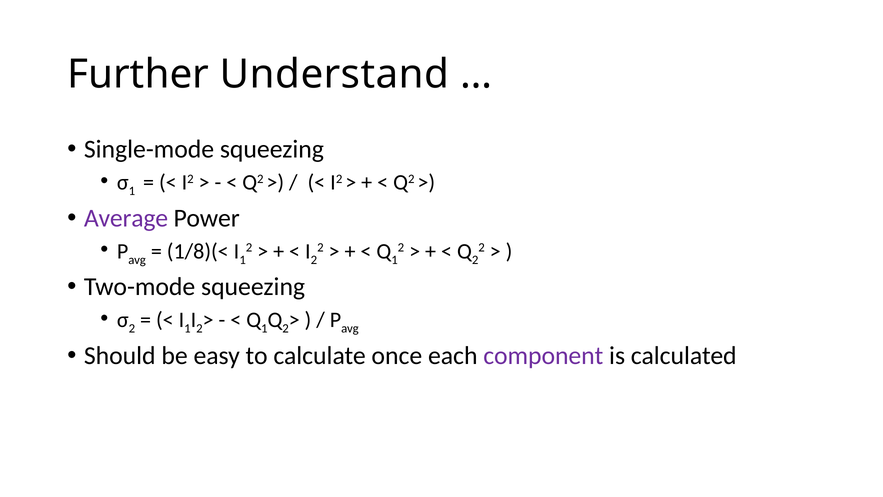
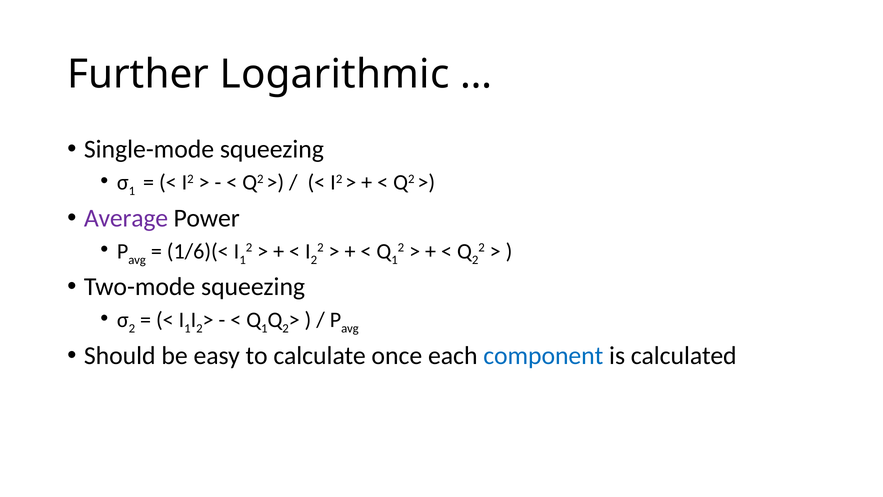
Understand: Understand -> Logarithmic (335, 74)
1/8)(<: 1/8)(< -> 1/6)(< (198, 251)
component colour: purple -> blue (543, 355)
